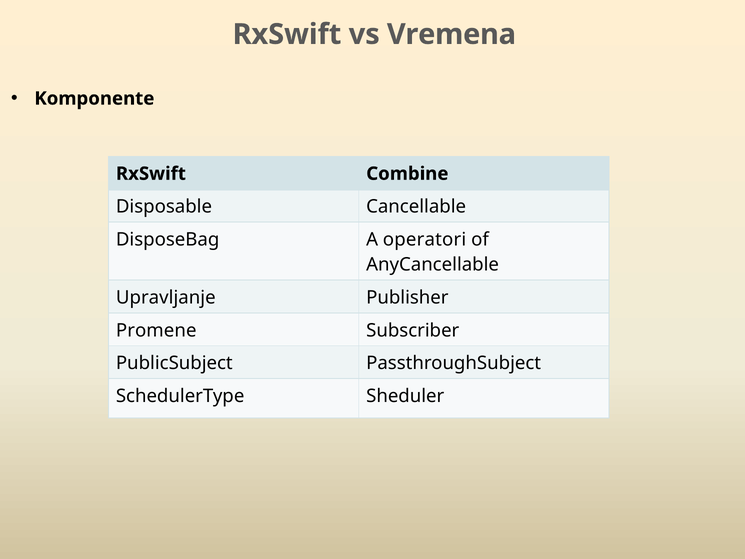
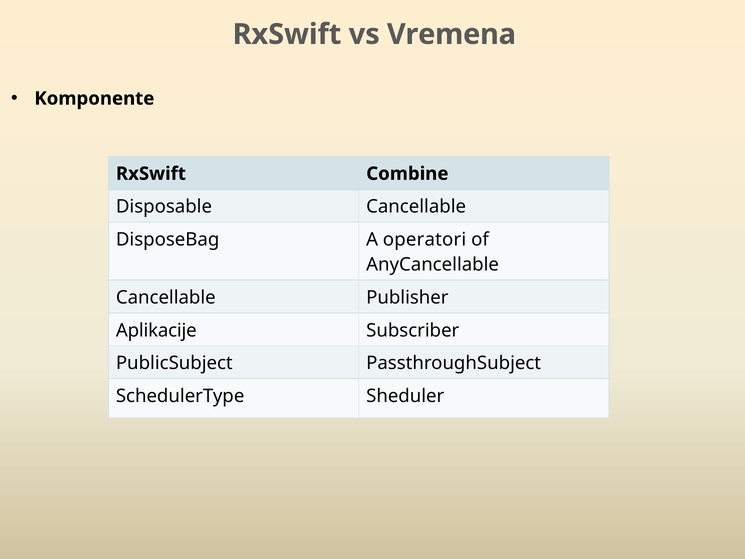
Upravljanje: Upravljanje -> Cancellable (166, 297)
Promene: Promene -> Aplikacije (156, 330)
